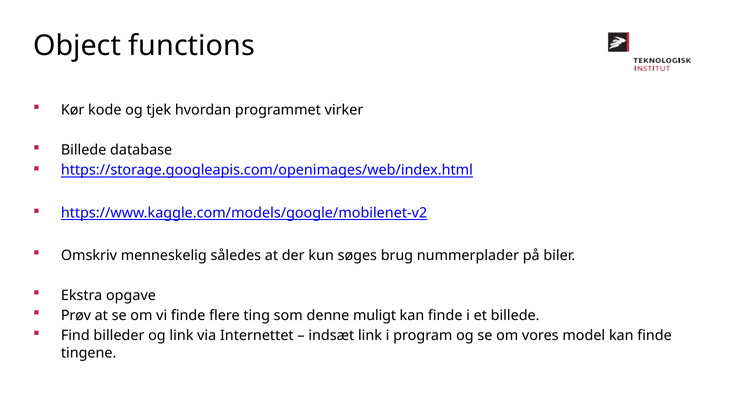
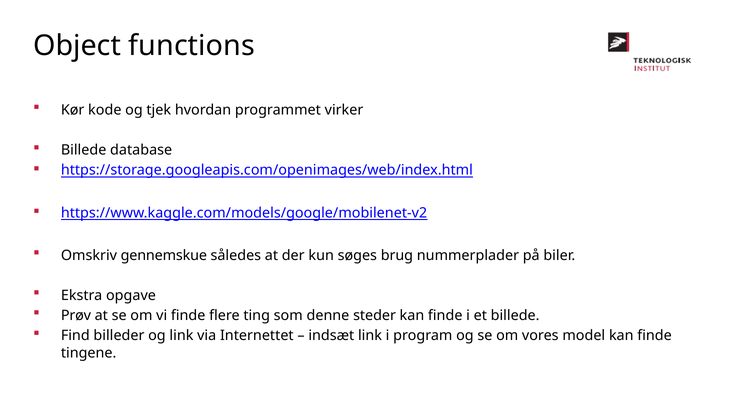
menneskelig: menneskelig -> gennemskue (164, 255)
muligt: muligt -> steder (375, 316)
